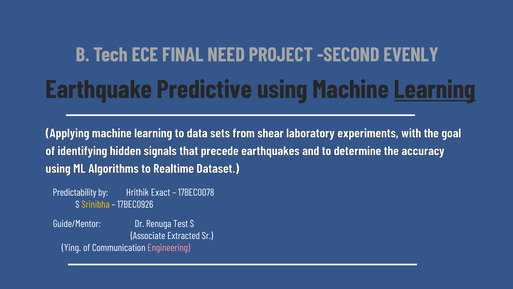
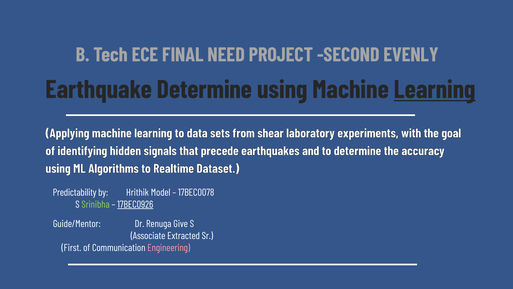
Earthquake Predictive: Predictive -> Determine (205, 90)
Exact: Exact -> Model (161, 192)
Srinibha colour: yellow -> light green (96, 204)
17BEC0926 underline: none -> present (135, 204)
Test: Test -> Give (181, 224)
Ying: Ying -> First (71, 247)
